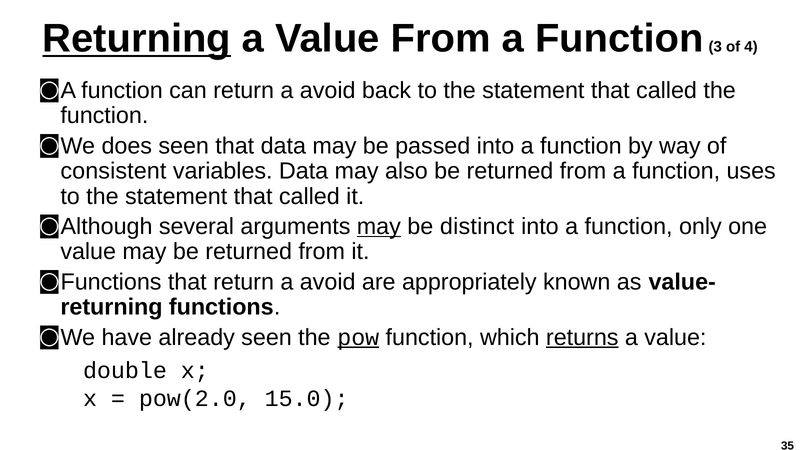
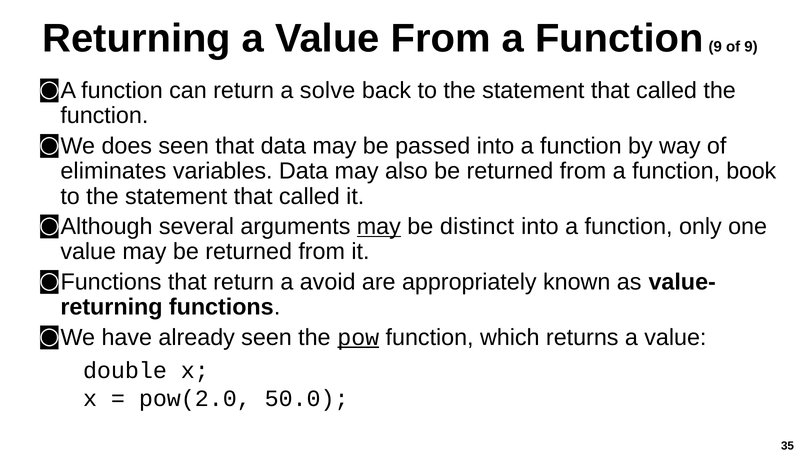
Returning underline: present -> none (137, 39)
Function 3: 3 -> 9 (715, 47)
of 4: 4 -> 9 (751, 47)
can return a avoid: avoid -> solve (328, 90)
consistent: consistent -> eliminates (113, 171)
uses: uses -> book (751, 171)
returns underline: present -> none (582, 337)
15.0: 15.0 -> 50.0 (307, 399)
